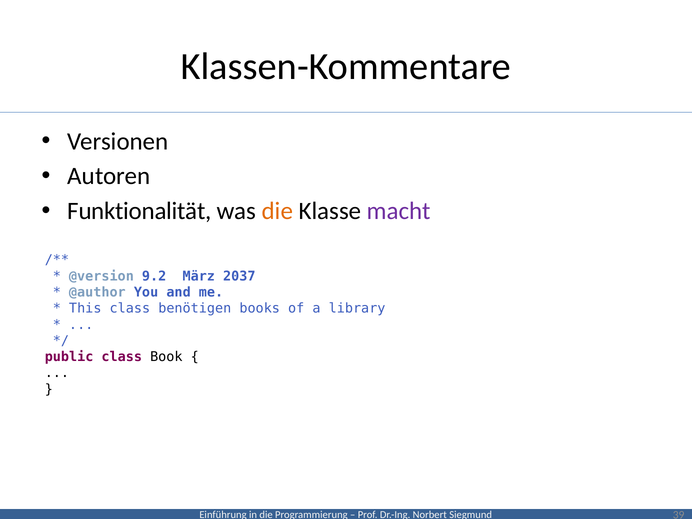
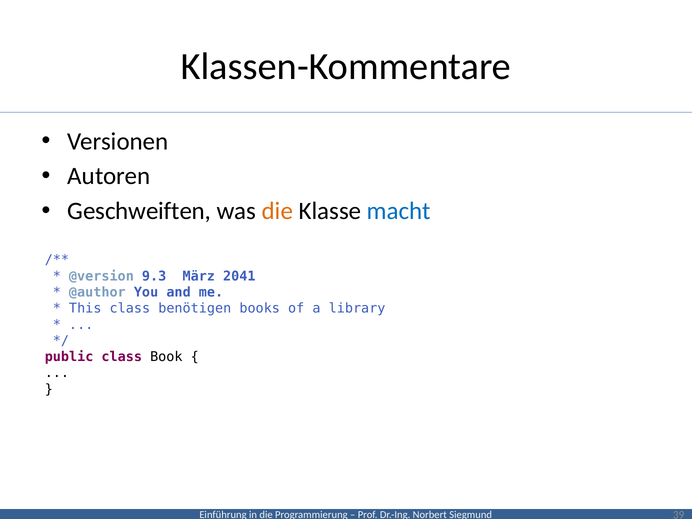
Funktionalität: Funktionalität -> Geschweiften (139, 211)
macht colour: purple -> blue (399, 211)
9.2: 9.2 -> 9.3 (154, 276)
2037: 2037 -> 2041 (239, 276)
